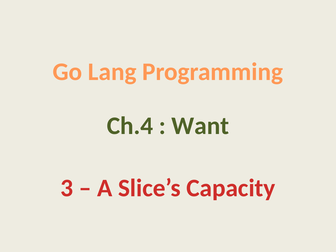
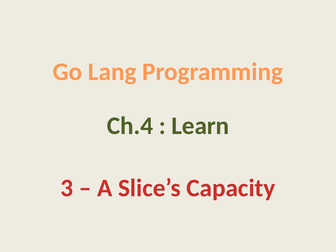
Want: Want -> Learn (200, 126)
